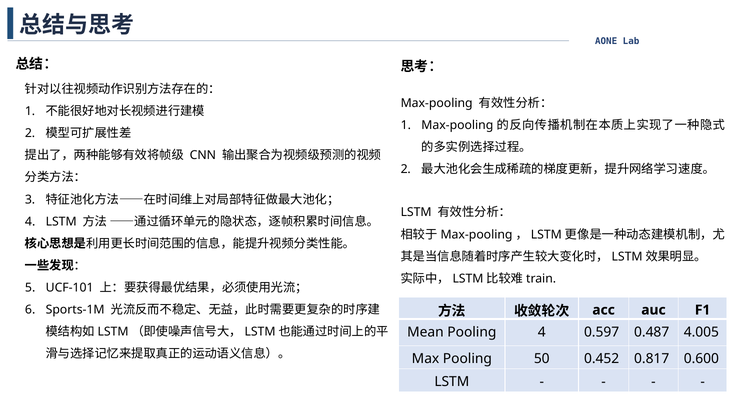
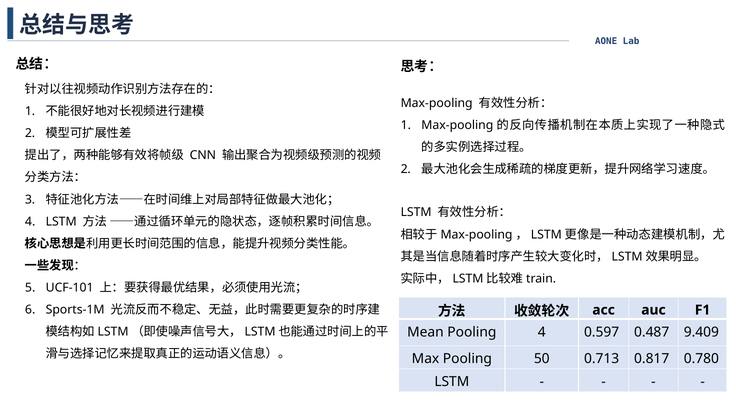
4.005: 4.005 -> 9.409 (701, 332)
0.452: 0.452 -> 0.713 (602, 359)
0.600: 0.600 -> 0.780 (701, 359)
